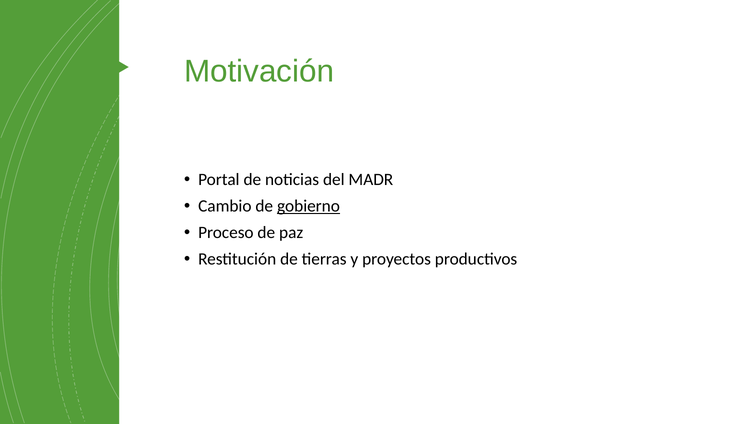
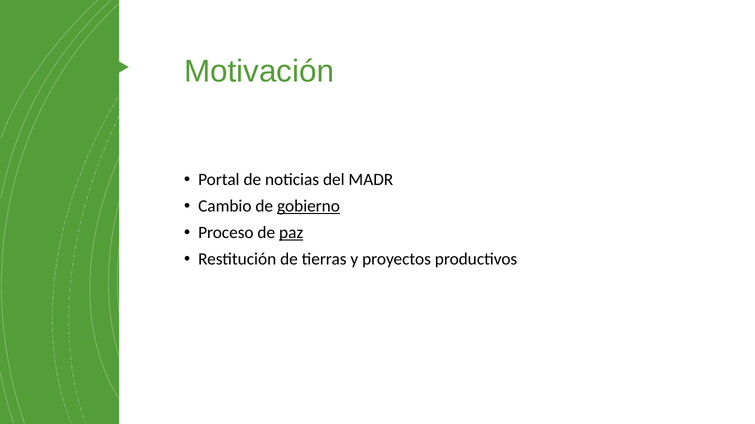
paz underline: none -> present (291, 233)
